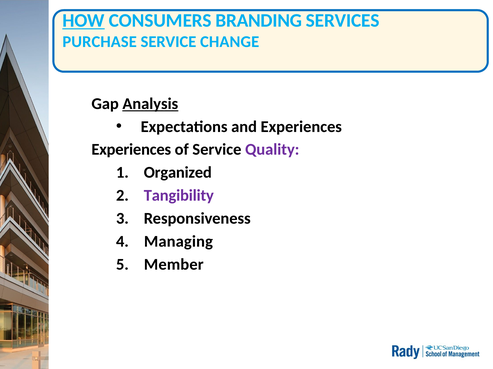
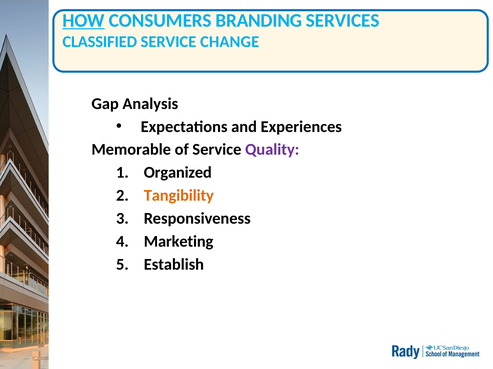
PURCHASE: PURCHASE -> CLASSIFIED (100, 42)
Analysis underline: present -> none (150, 104)
Experiences: Experiences -> Memorable (131, 150)
Tangibility colour: purple -> orange (179, 196)
Managing: Managing -> Marketing (179, 242)
Member: Member -> Establish (174, 265)
